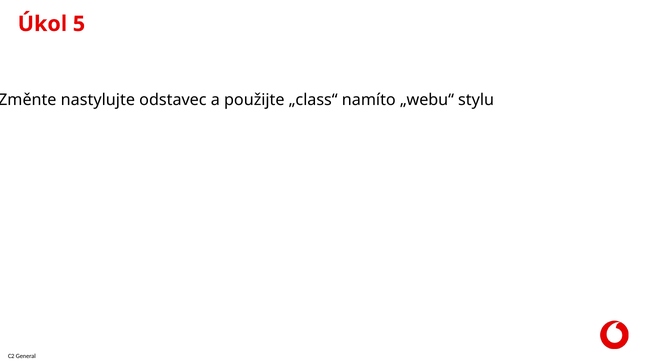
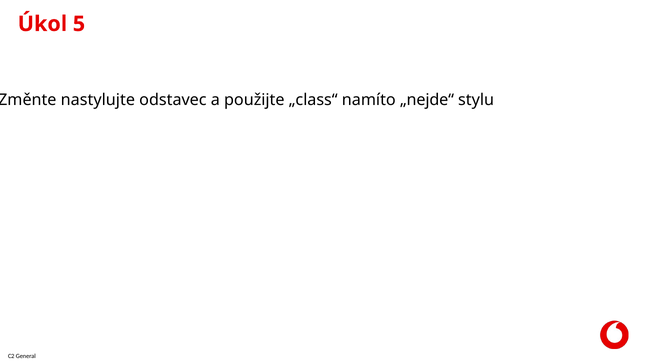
„webu“: „webu“ -> „nejde“ (427, 100)
